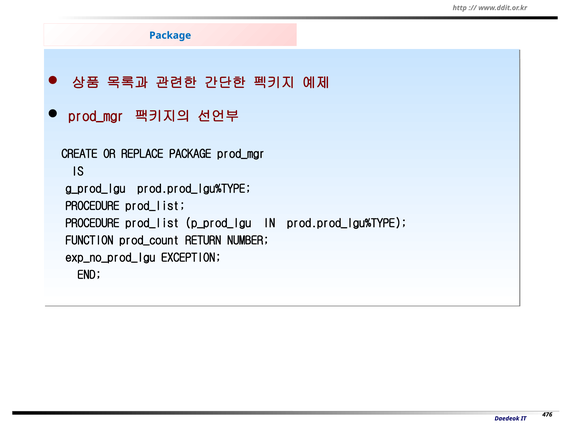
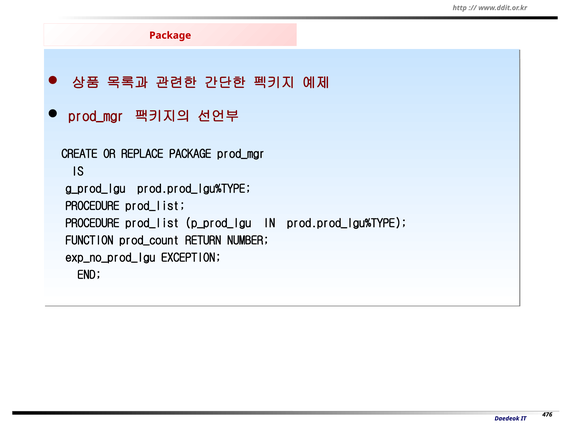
Package colour: blue -> red (170, 35)
